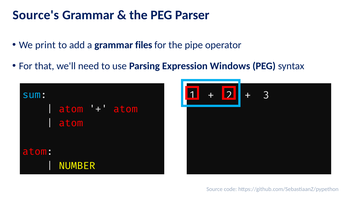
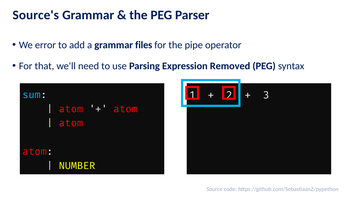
print: print -> error (45, 45)
Windows: Windows -> Removed (230, 66)
